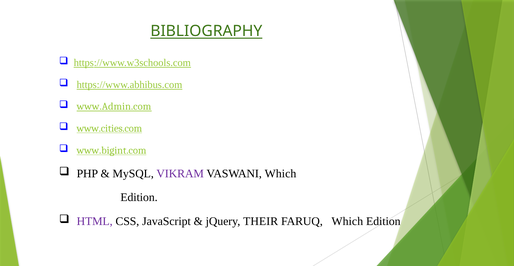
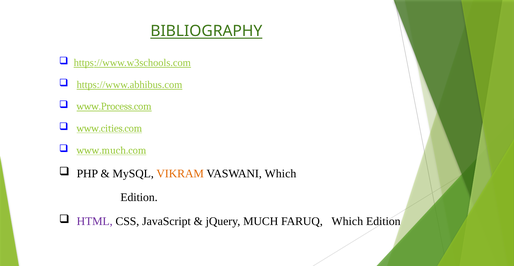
www.Admin.com: www.Admin.com -> www.Process.com (114, 107)
www.bigint.com: www.bigint.com -> www.much.com (111, 151)
VIKRAM colour: purple -> orange (180, 174)
THEIR: THEIR -> MUCH (261, 222)
